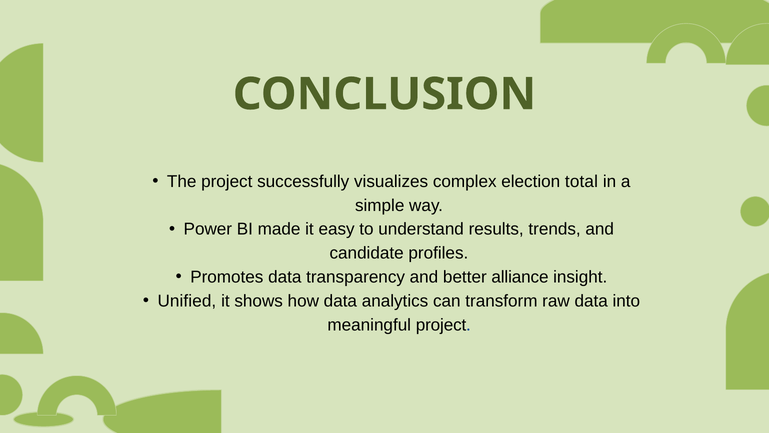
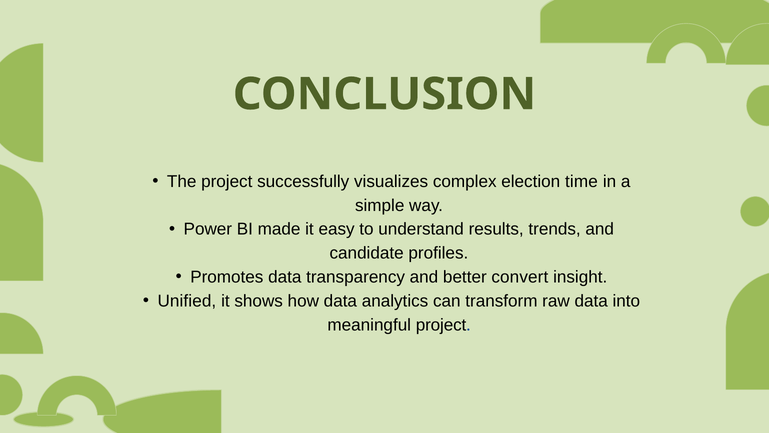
total: total -> time (581, 181)
alliance: alliance -> convert (520, 277)
